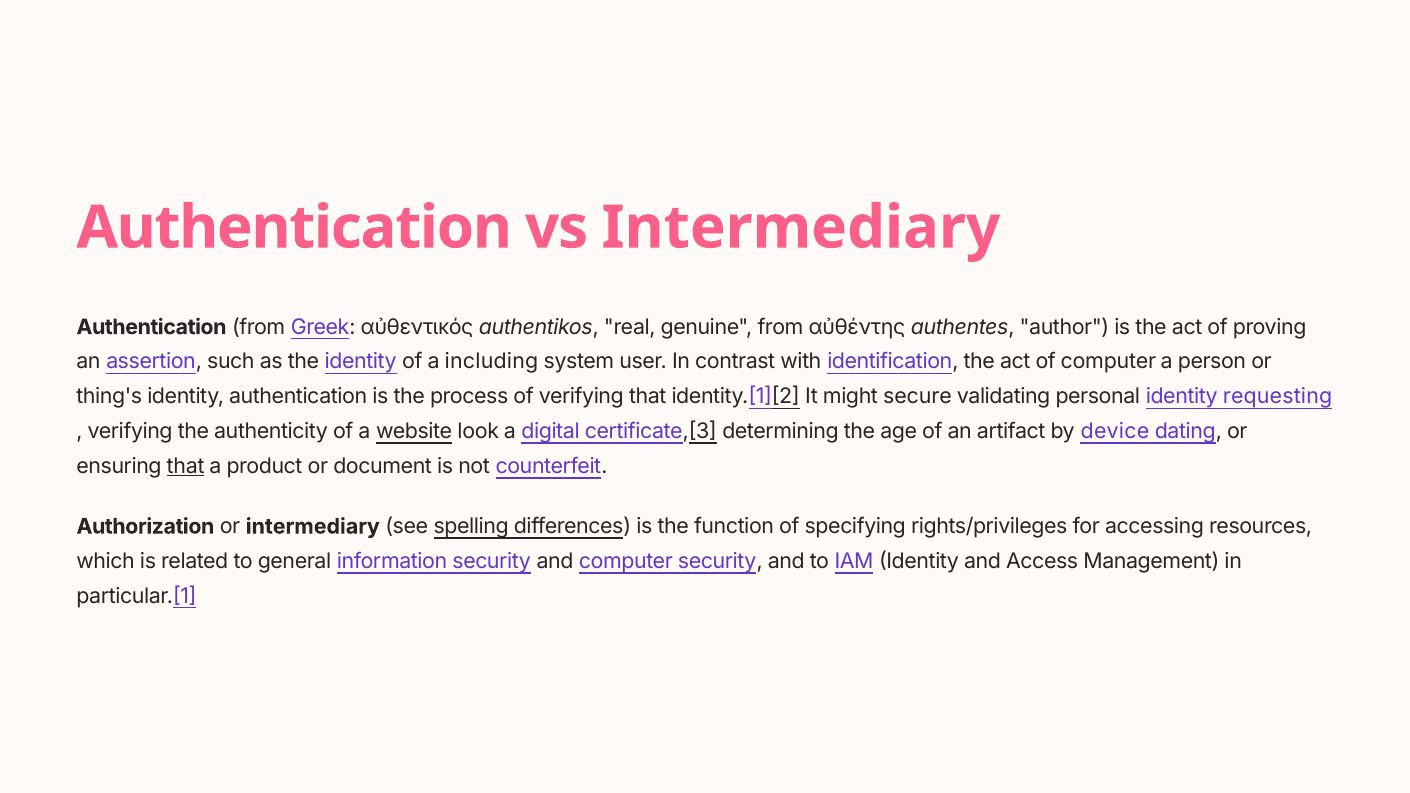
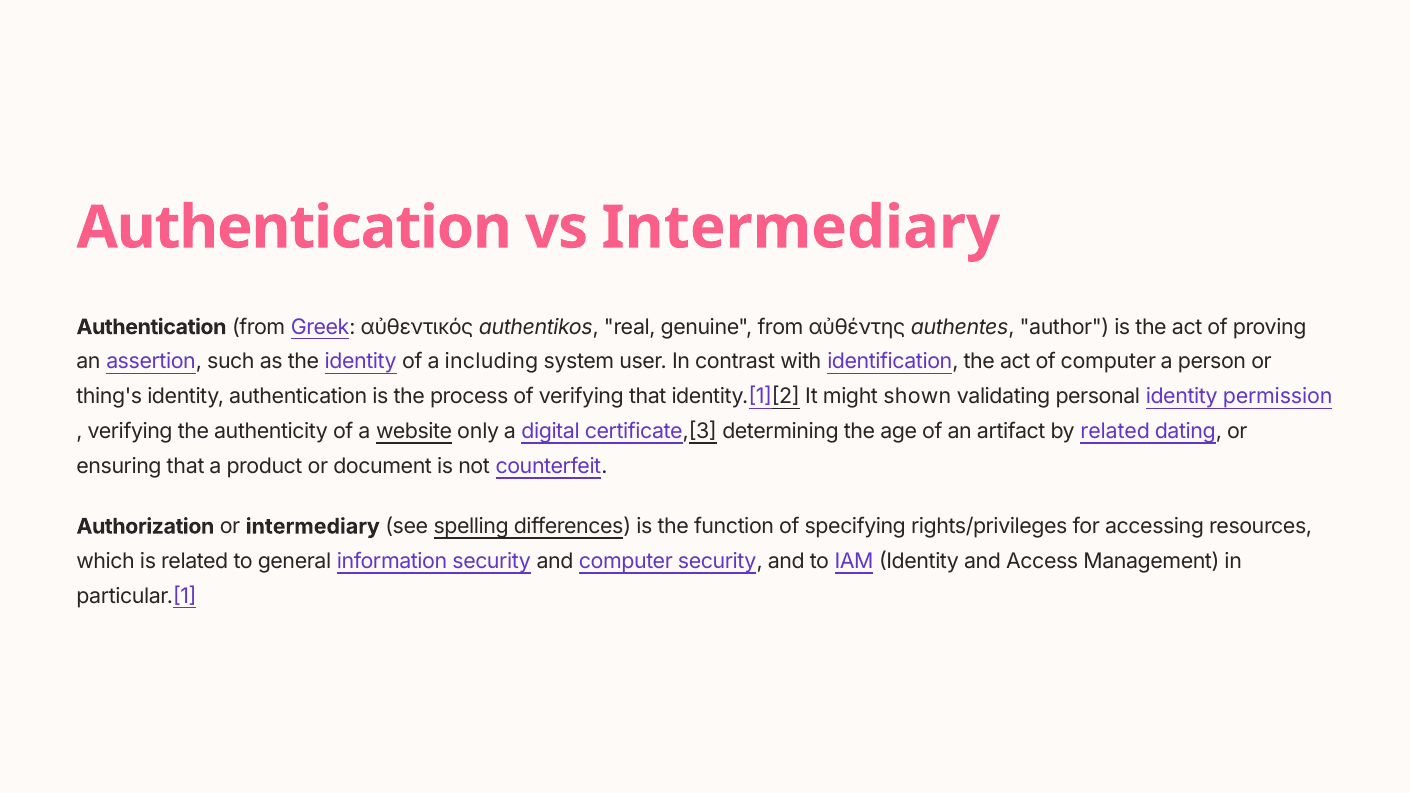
secure: secure -> shown (917, 397)
requesting: requesting -> permission (1278, 397)
look: look -> only (478, 432)
by device: device -> related (1115, 432)
that underline: present -> none (186, 467)
